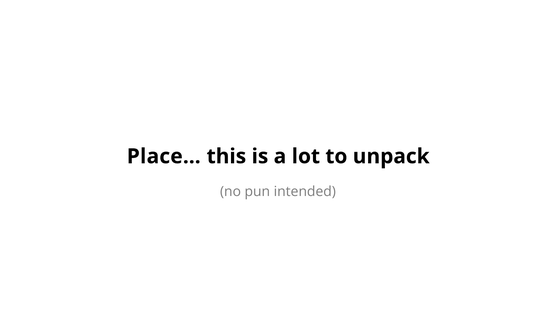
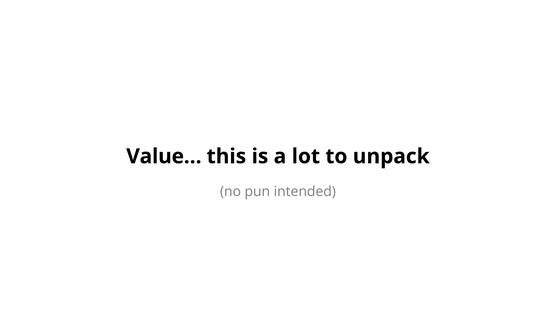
Place…: Place… -> Value… (164, 156)
